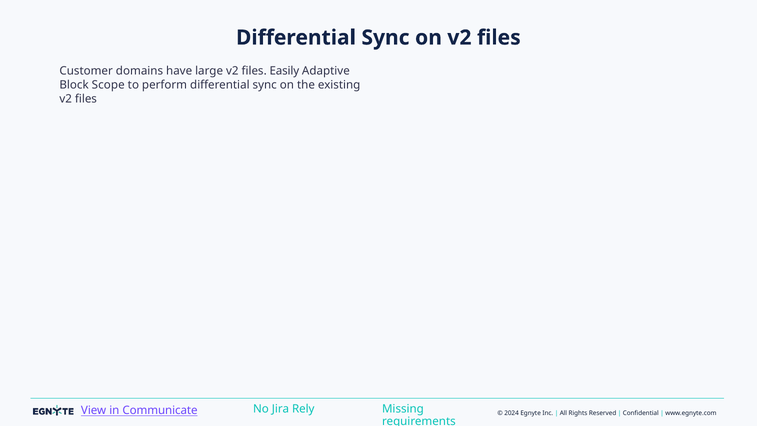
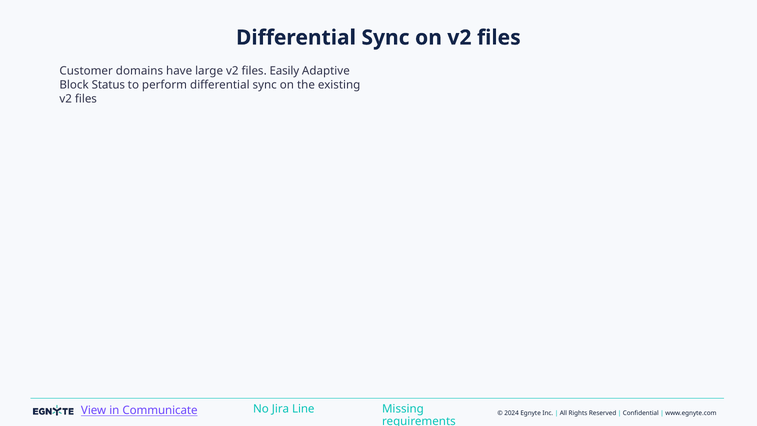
Scope: Scope -> Status (108, 85)
Rely: Rely -> Line (303, 409)
